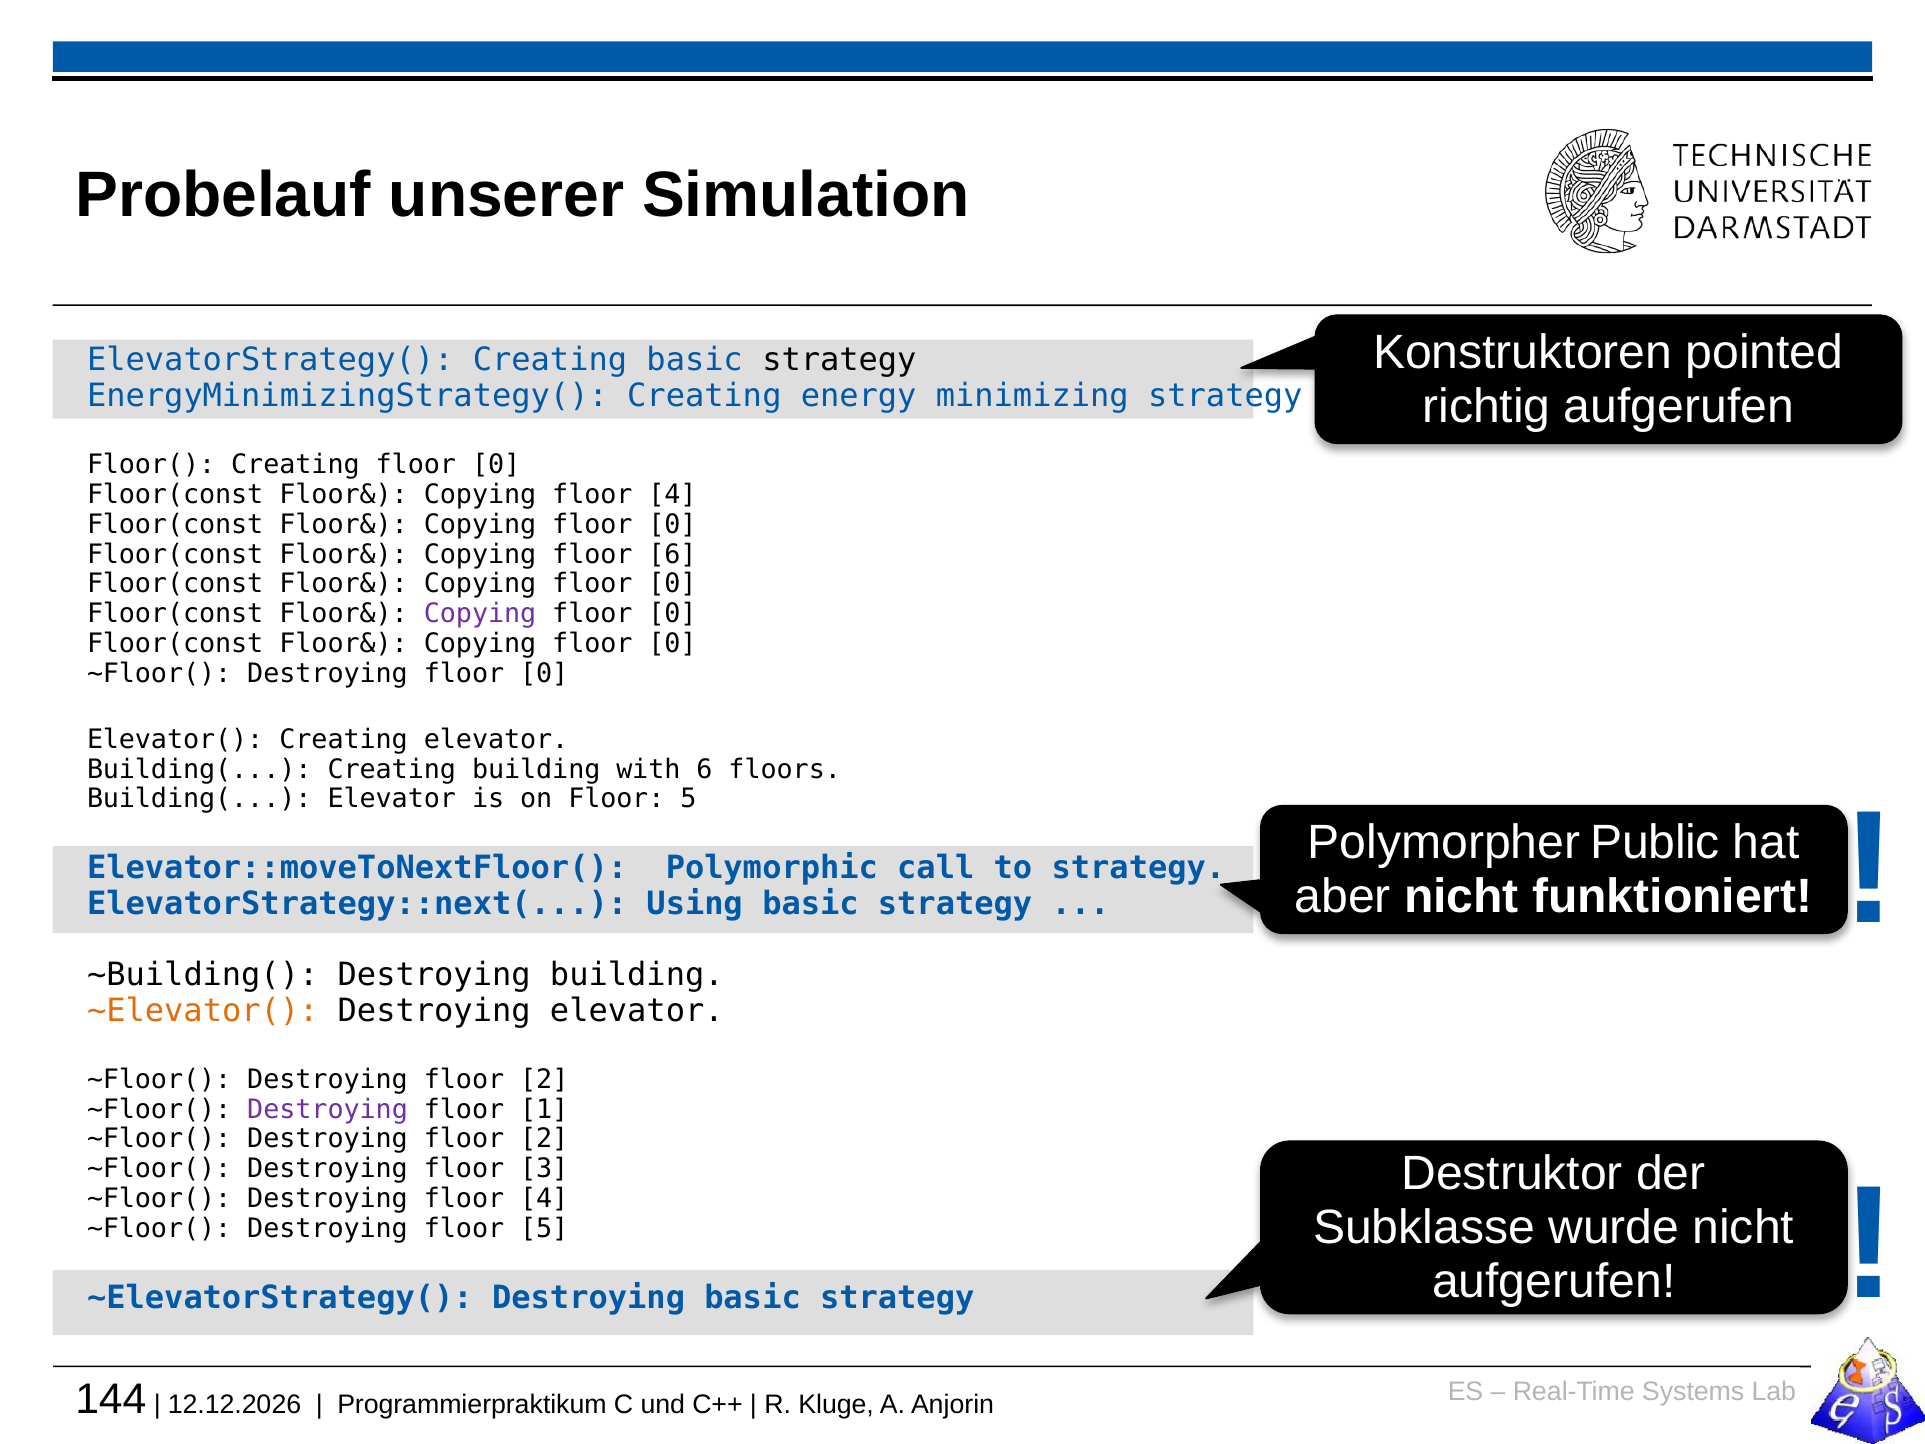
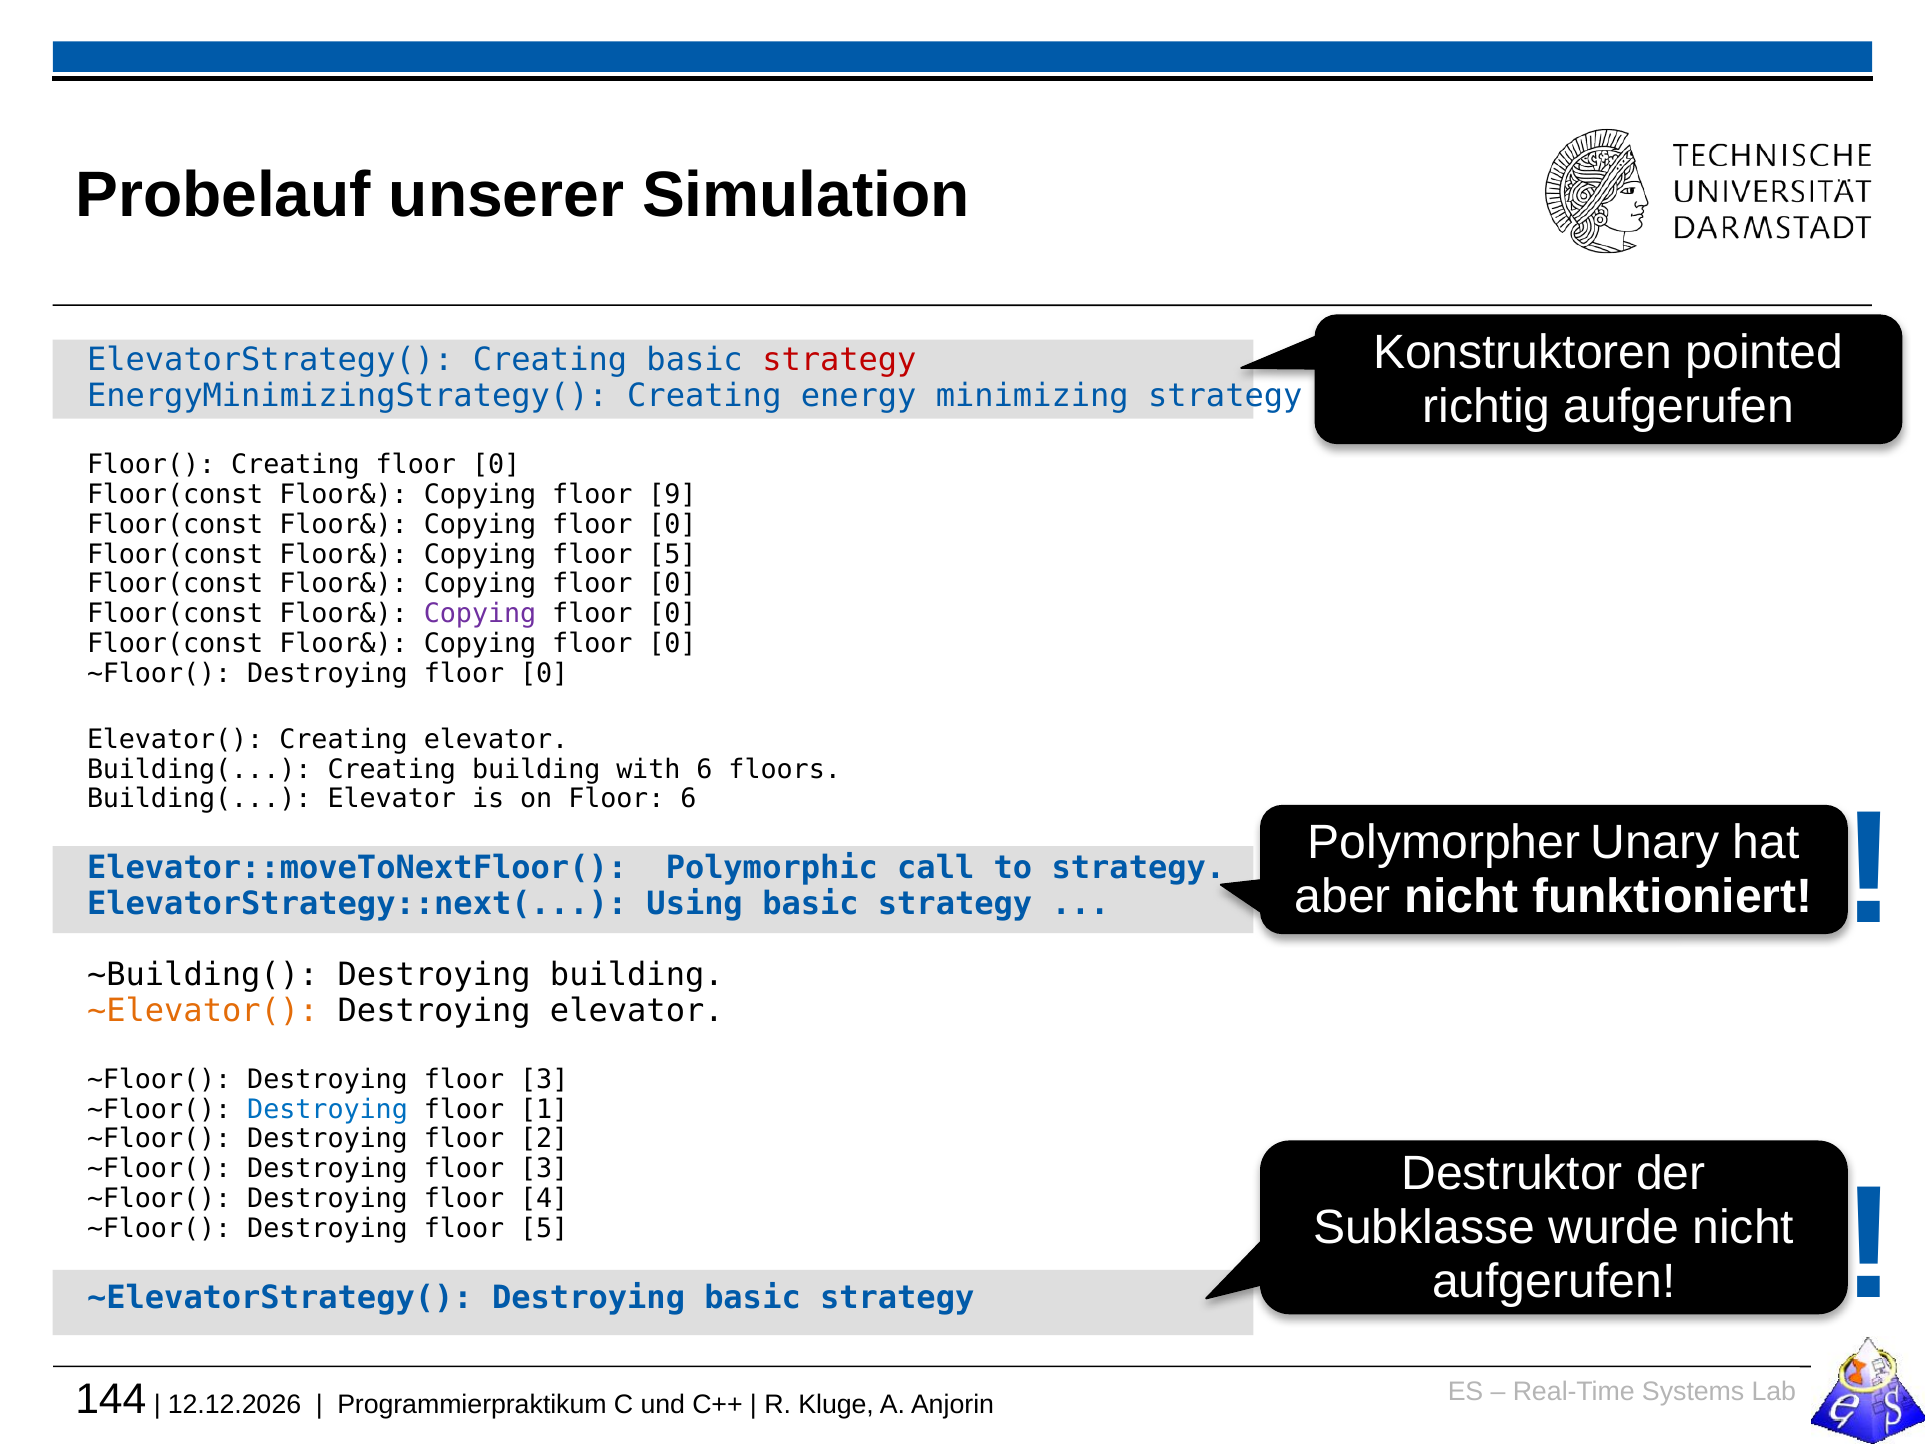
strategy colour: black -> red (839, 360)
Copying floor 4: 4 -> 9 (672, 494)
Copying floor 6: 6 -> 5 (672, 554)
on Floor 5: 5 -> 6 (688, 799)
Public: Public -> Unary (1655, 843)
2: 2 -> 3 (544, 1079)
Destroying colour: purple -> blue (328, 1109)
